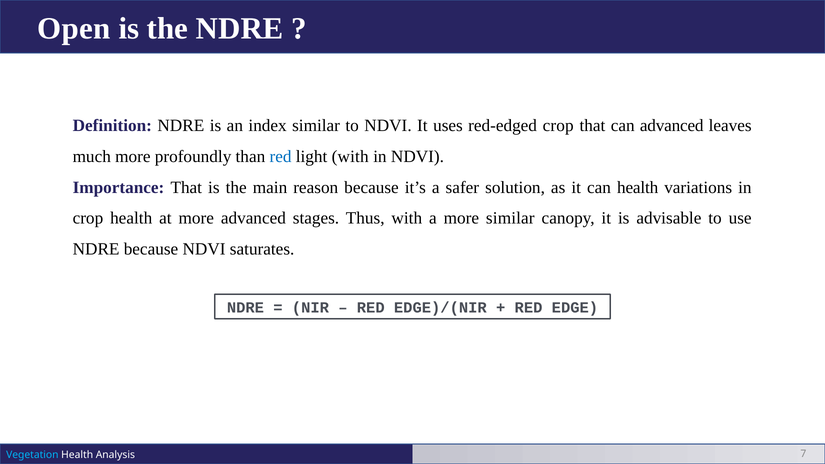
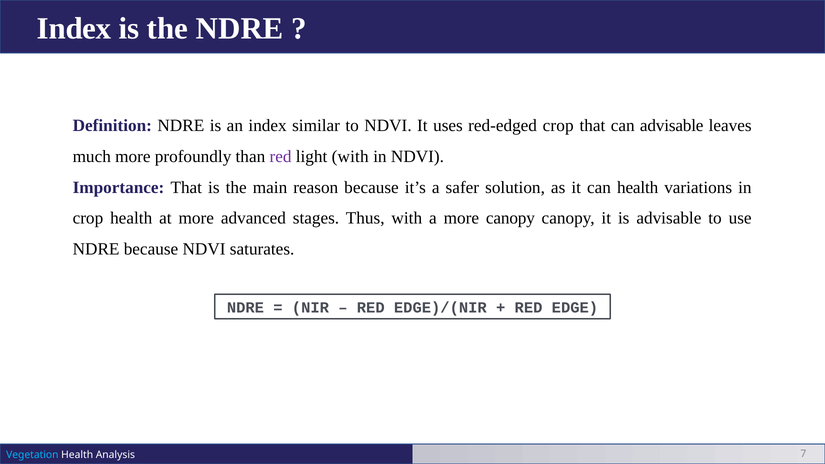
Open: Open -> Index (74, 29)
can advanced: advanced -> advisable (672, 125)
red colour: blue -> purple (281, 156)
more similar: similar -> canopy (510, 218)
